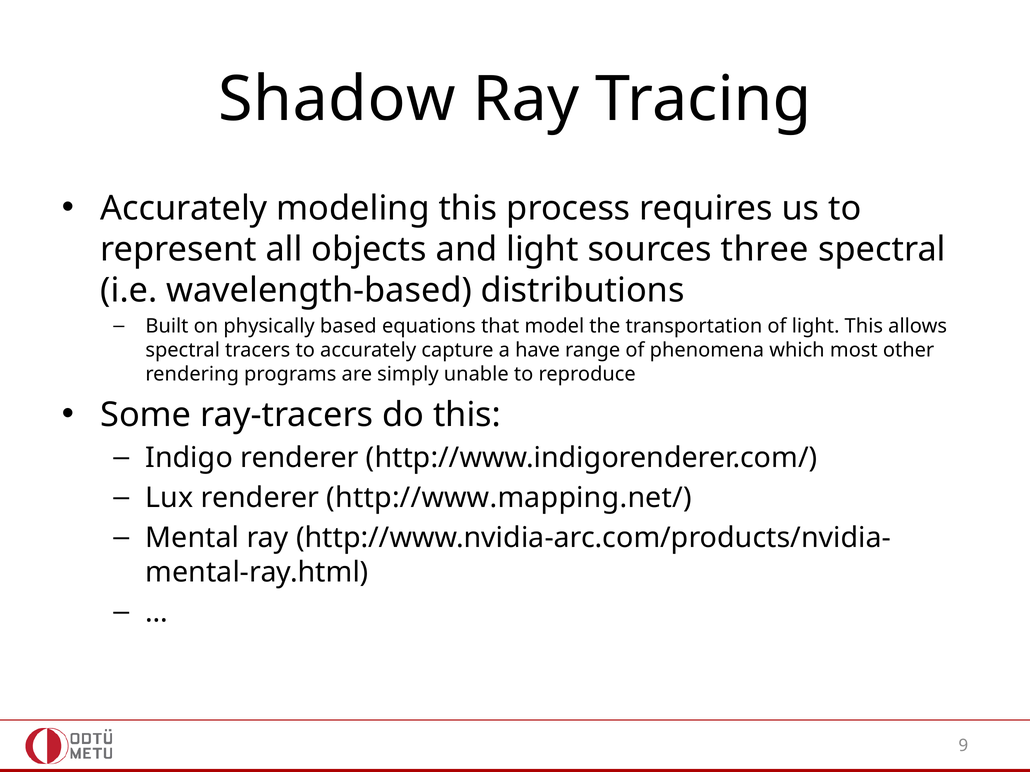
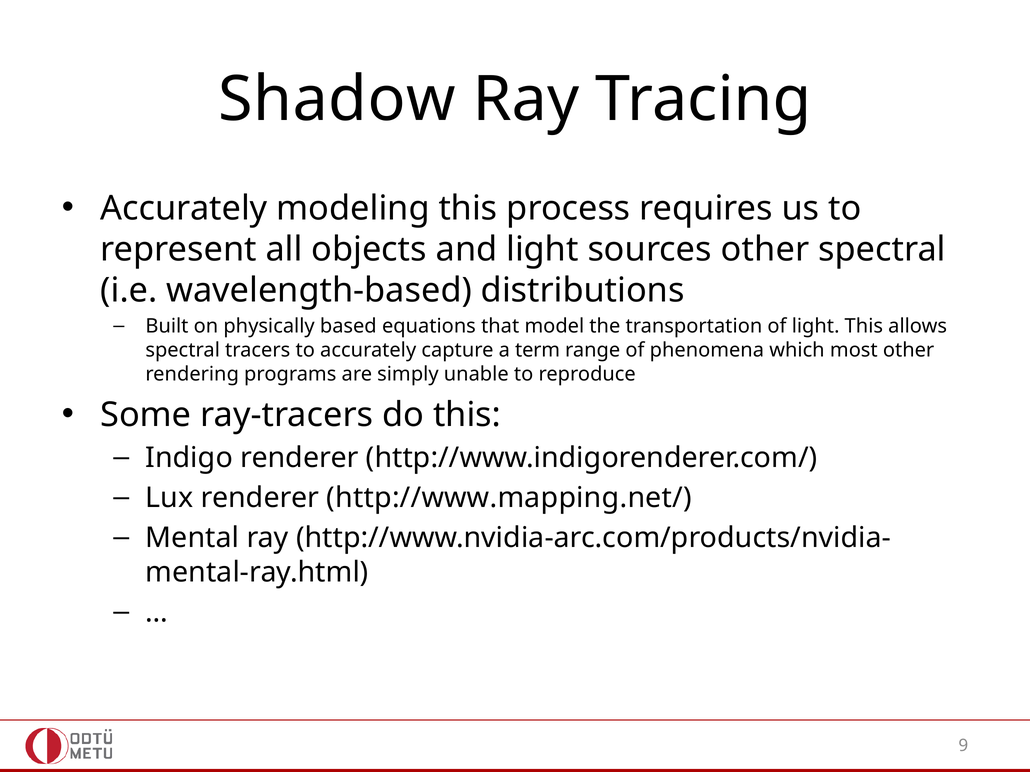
sources three: three -> other (765, 250)
have: have -> term (538, 350)
